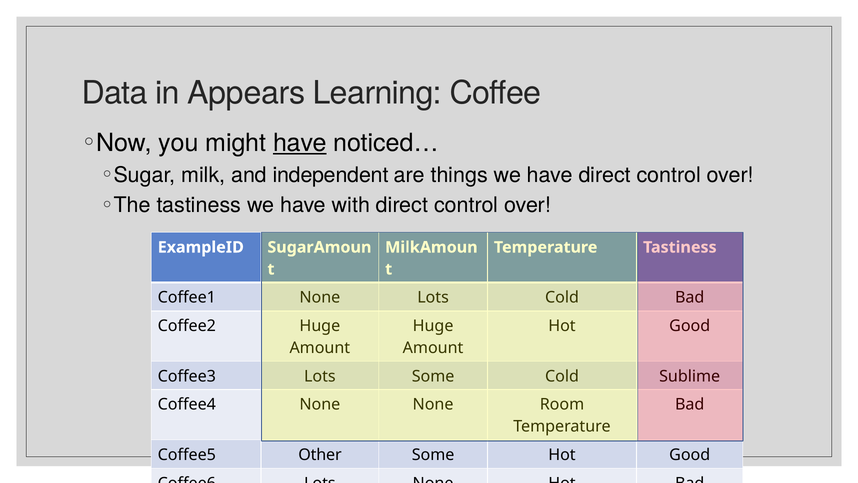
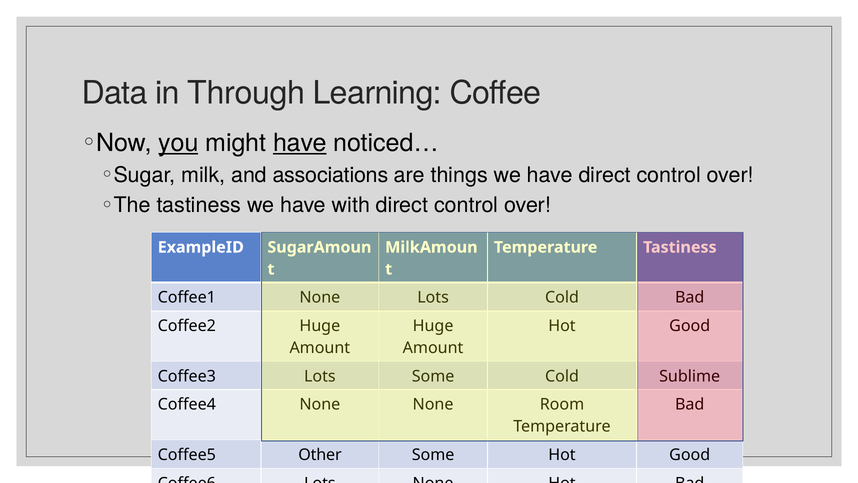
Appears: Appears -> Through (246, 93)
you underline: none -> present (178, 143)
independent: independent -> associations (331, 175)
